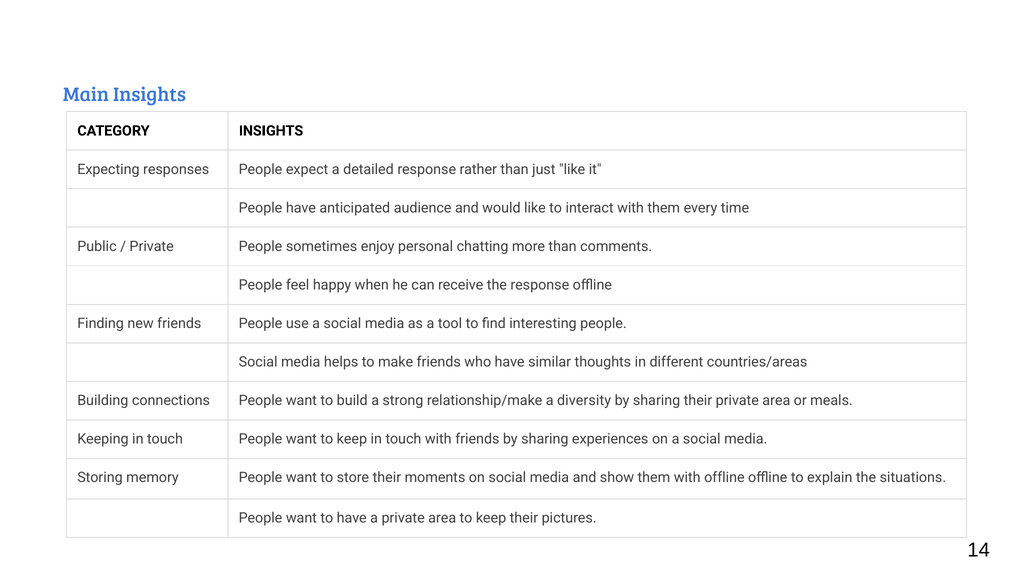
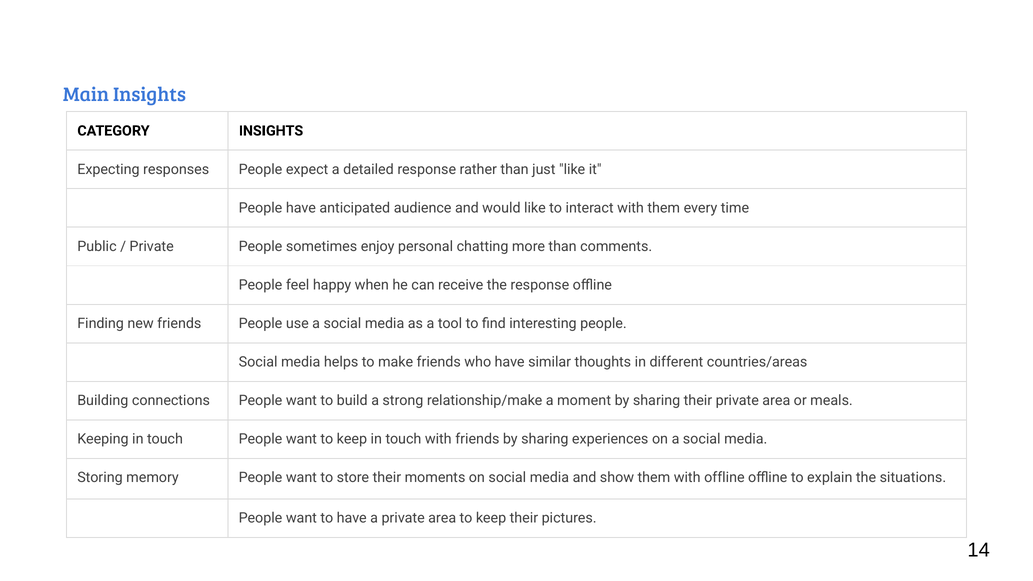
diversity: diversity -> moment (584, 401)
